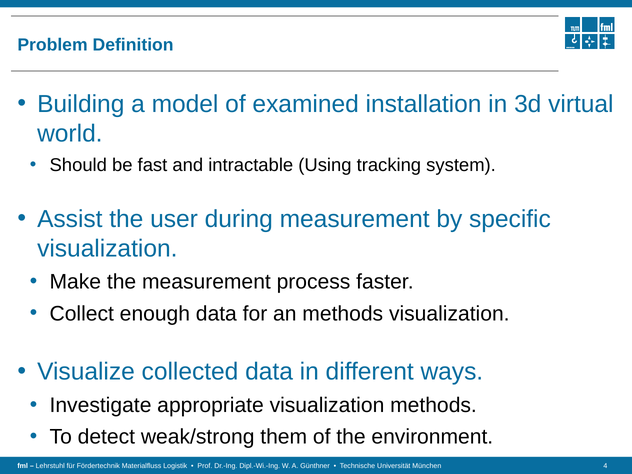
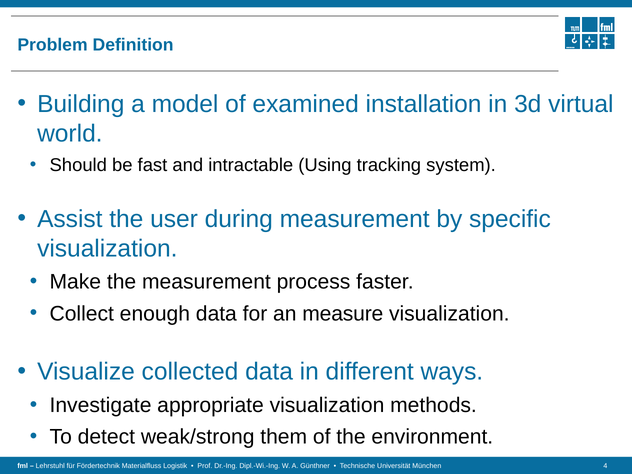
an methods: methods -> measure (343, 314)
